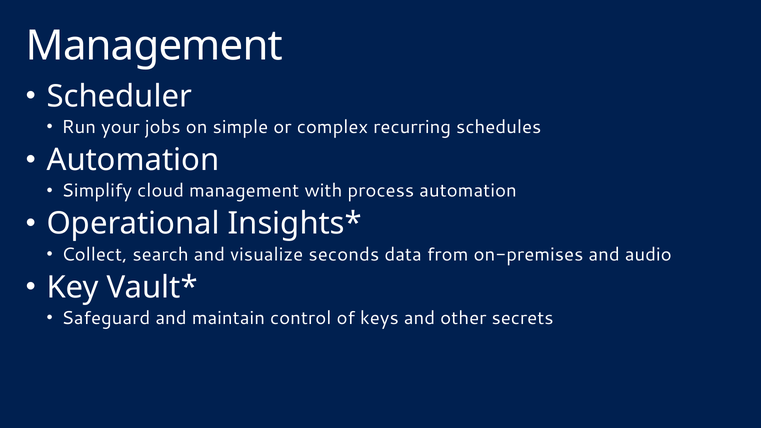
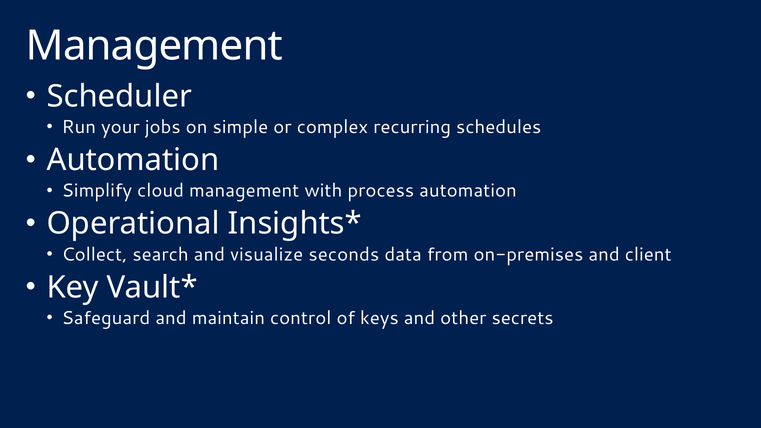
audio: audio -> client (648, 254)
